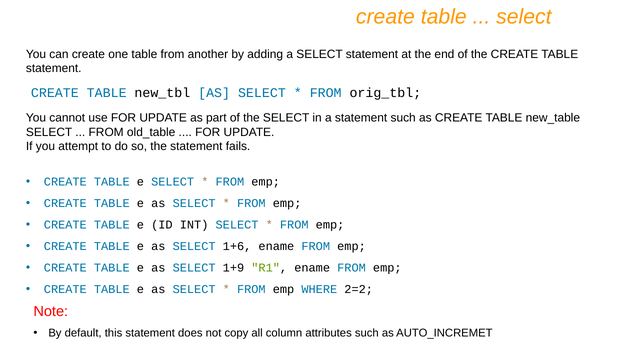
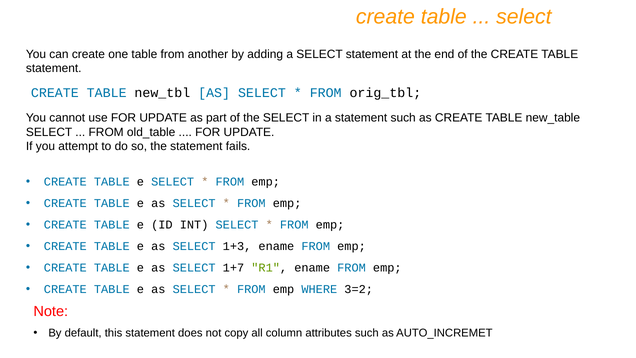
1+6: 1+6 -> 1+3 (237, 246)
1+9: 1+9 -> 1+7 (233, 268)
2=2: 2=2 -> 3=2 (359, 289)
